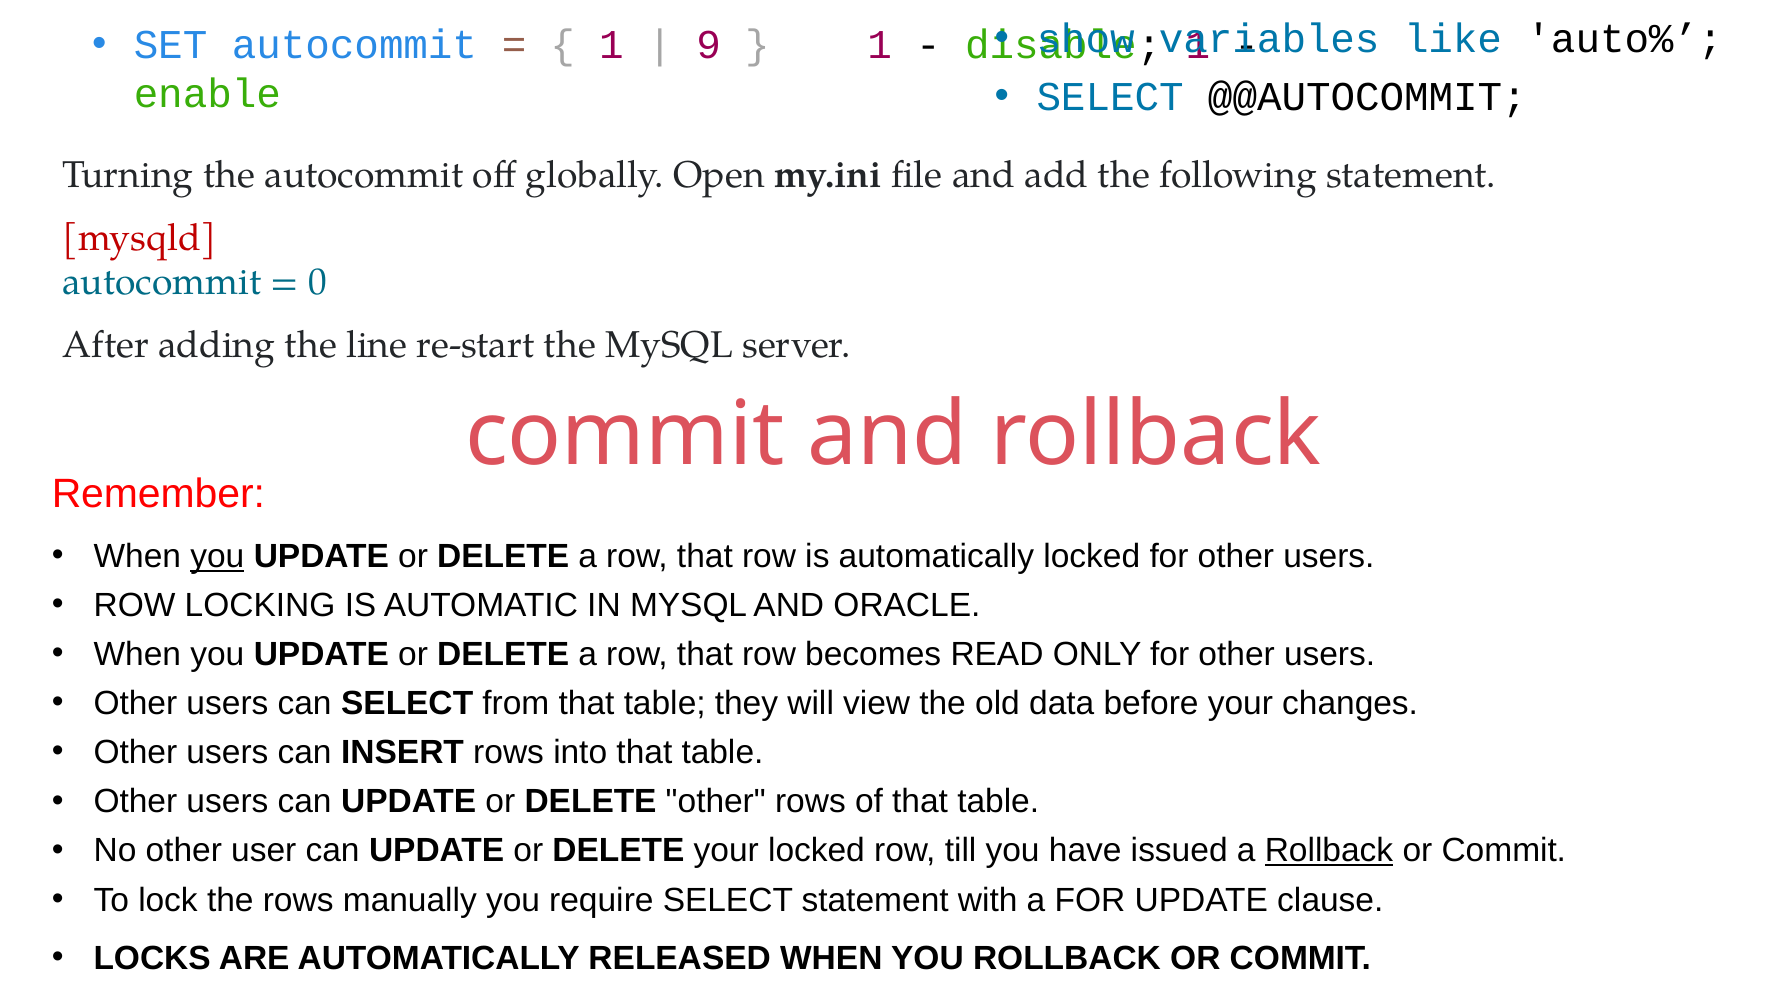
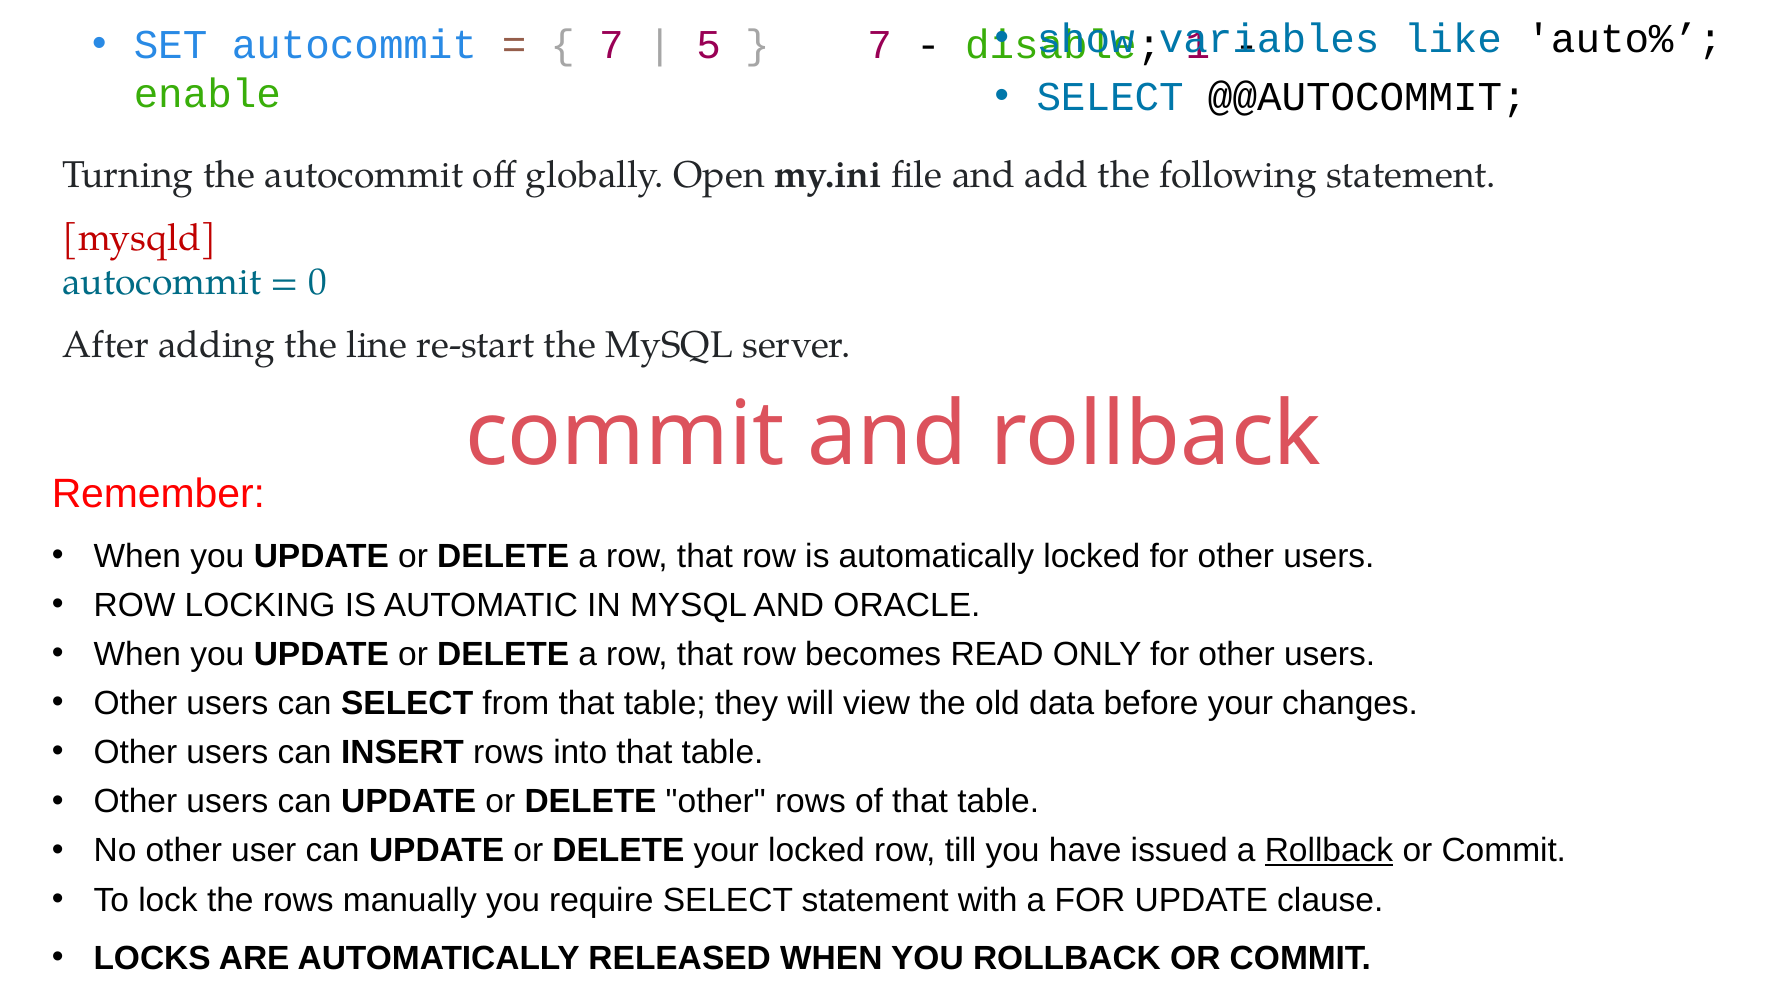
1: 1 -> 7 (611, 45)
9: 9 -> 5 (709, 45)
1: 1 -> 7 (880, 45)
you underline: present -> none (217, 556)
